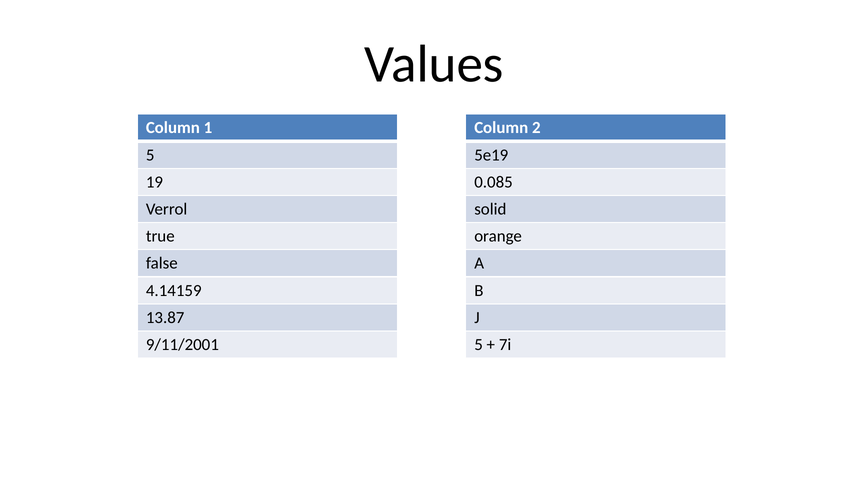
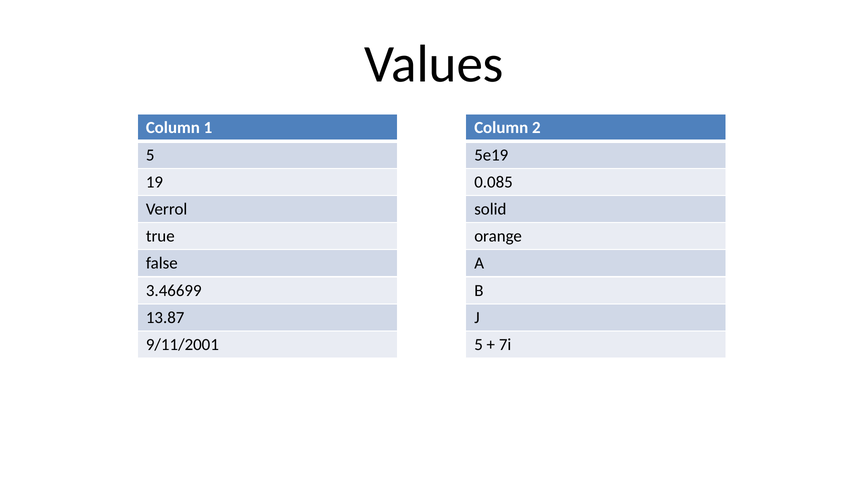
4.14159: 4.14159 -> 3.46699 (174, 290)
